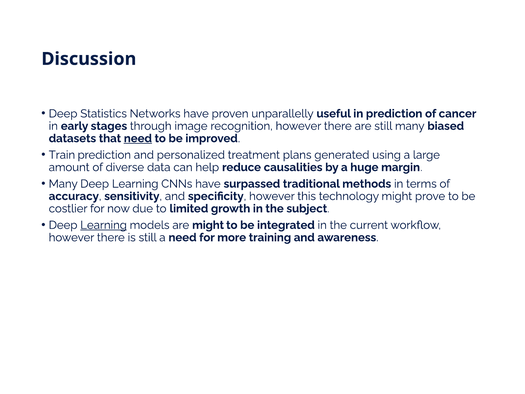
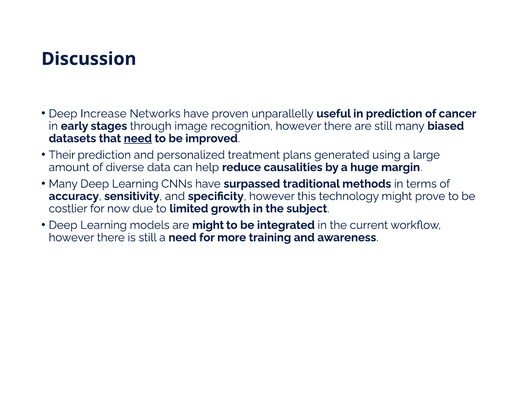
Statistics: Statistics -> Increase (103, 114)
Train: Train -> Their (62, 155)
Learning underline: present -> none (104, 225)
